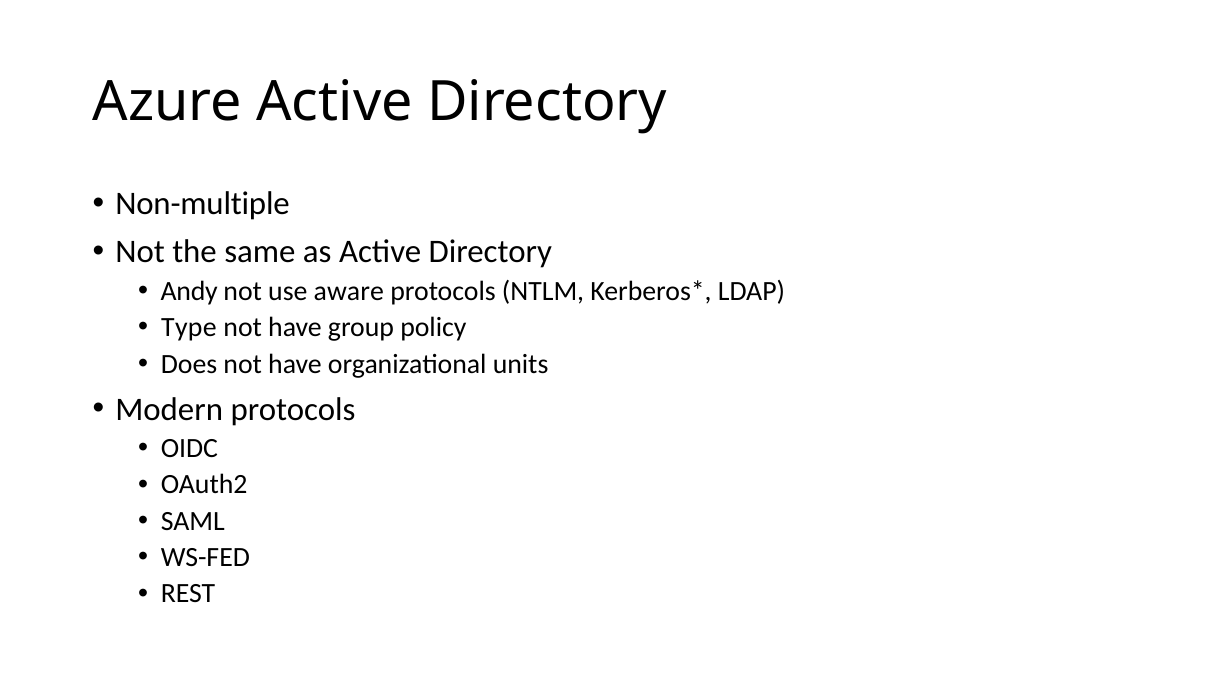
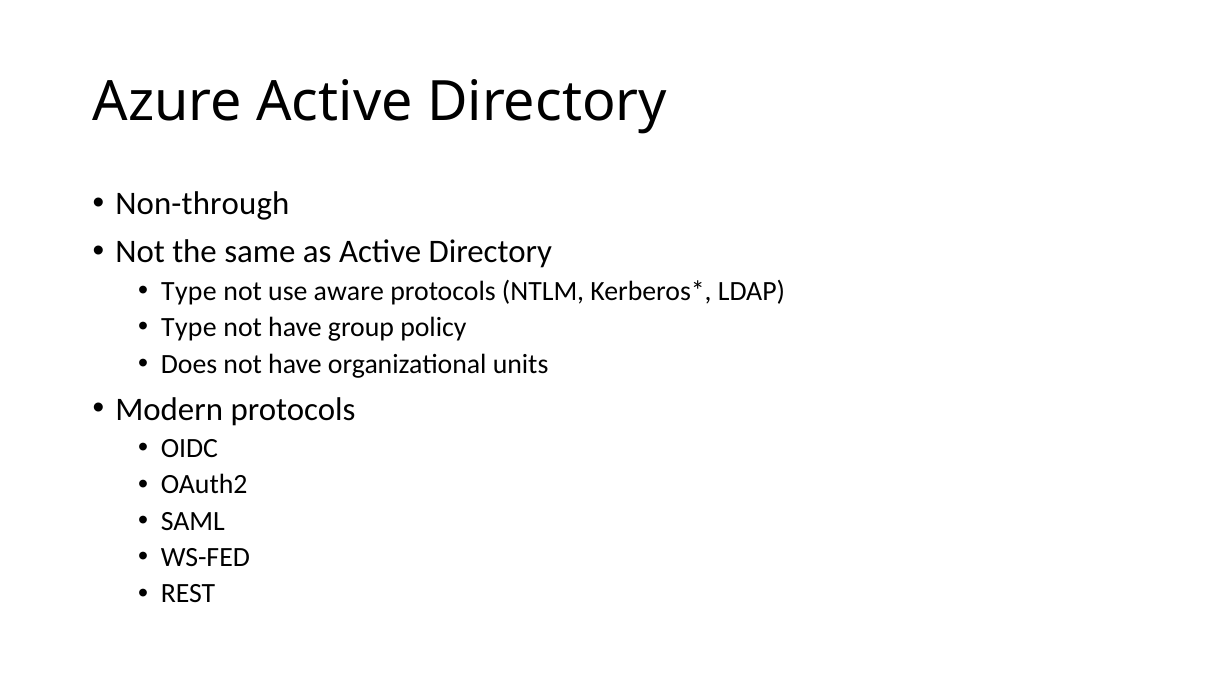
Non-multiple: Non-multiple -> Non-through (202, 204)
Andy: Andy -> Type (189, 291)
